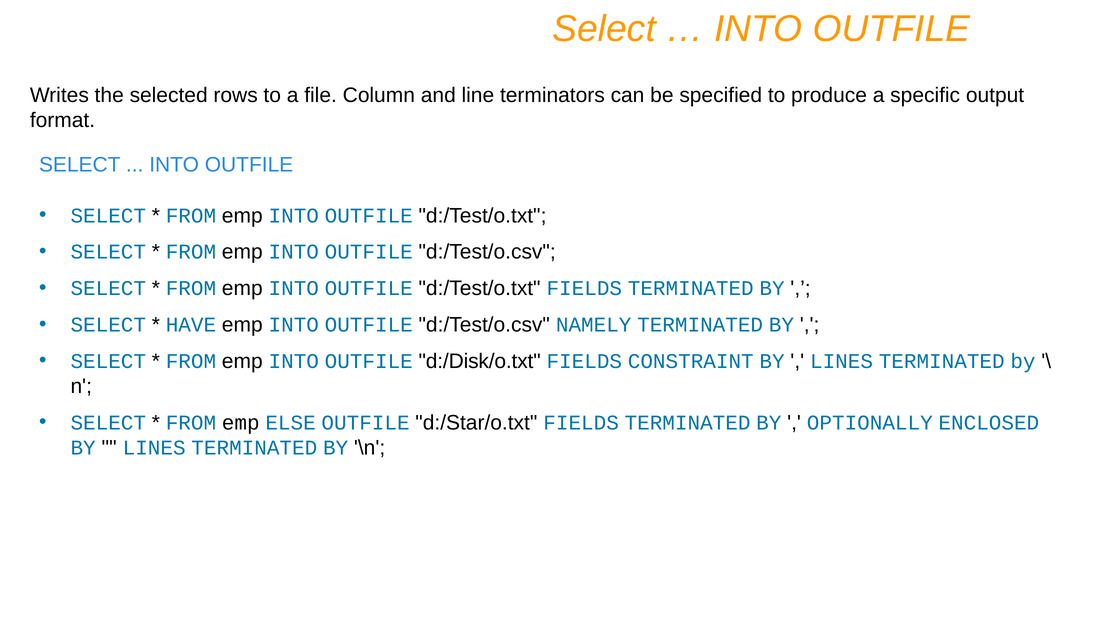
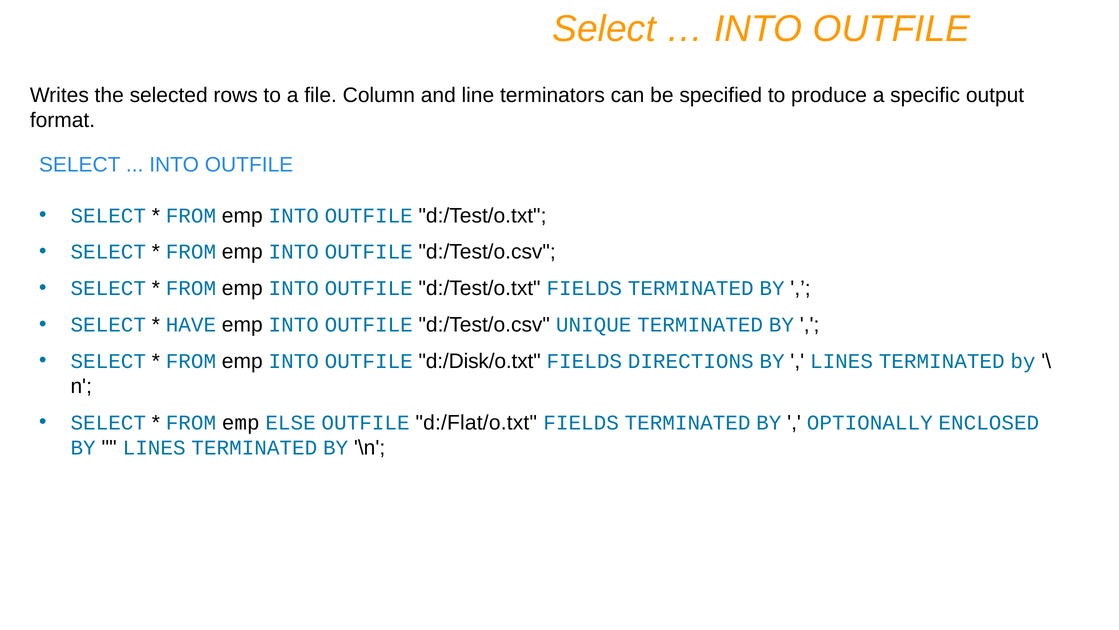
NAMELY: NAMELY -> UNIQUE (594, 324)
CONSTRAINT: CONSTRAINT -> DIRECTIONS (691, 361)
d:/Star/o.txt: d:/Star/o.txt -> d:/Flat/o.txt (476, 422)
